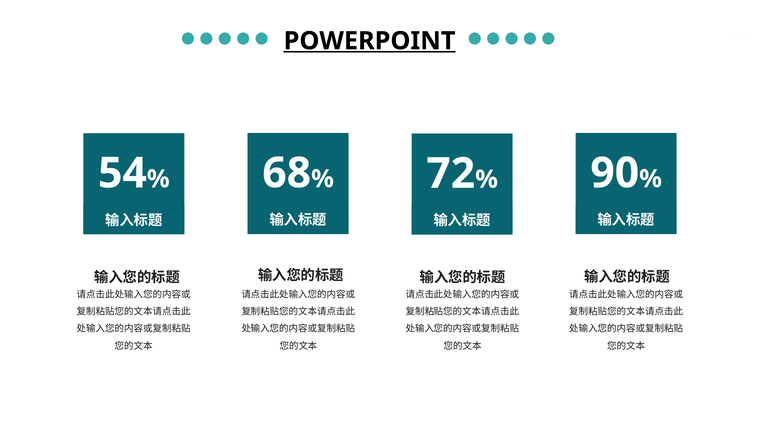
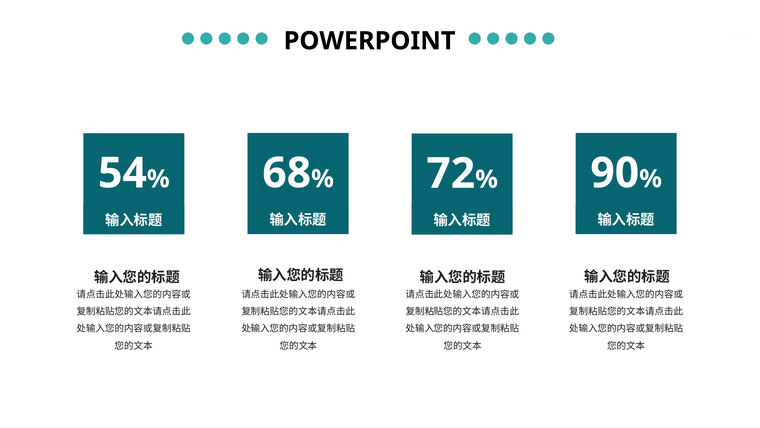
POWERPOINT underline: present -> none (370, 41)
